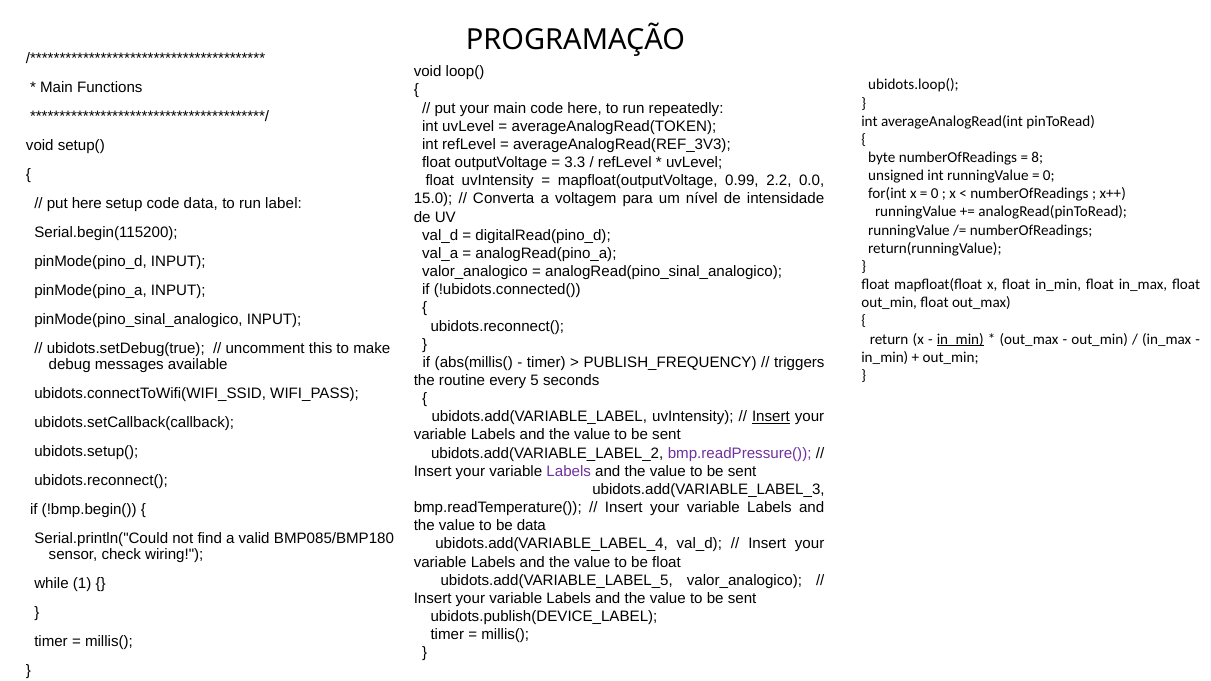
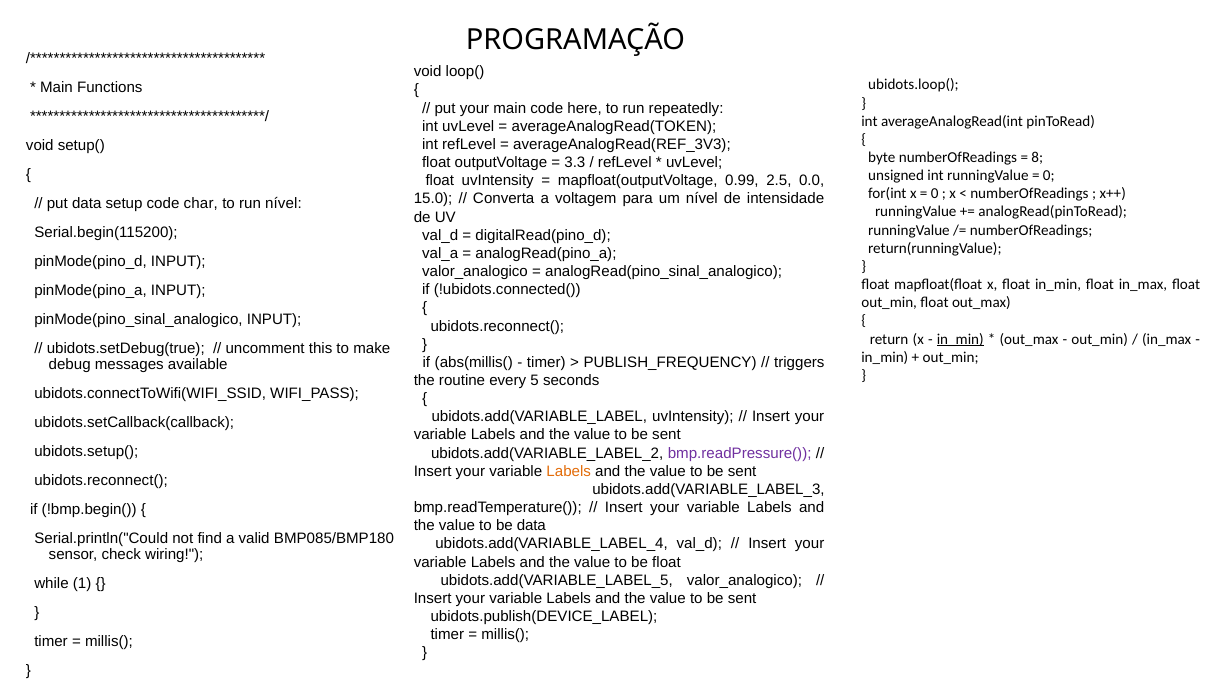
2.2: 2.2 -> 2.5 (779, 181)
put here: here -> data (87, 203)
code data: data -> char (201, 203)
run label: label -> nível (284, 203)
Insert underline: present -> none (771, 417)
Labels colour: purple -> orange (569, 471)
